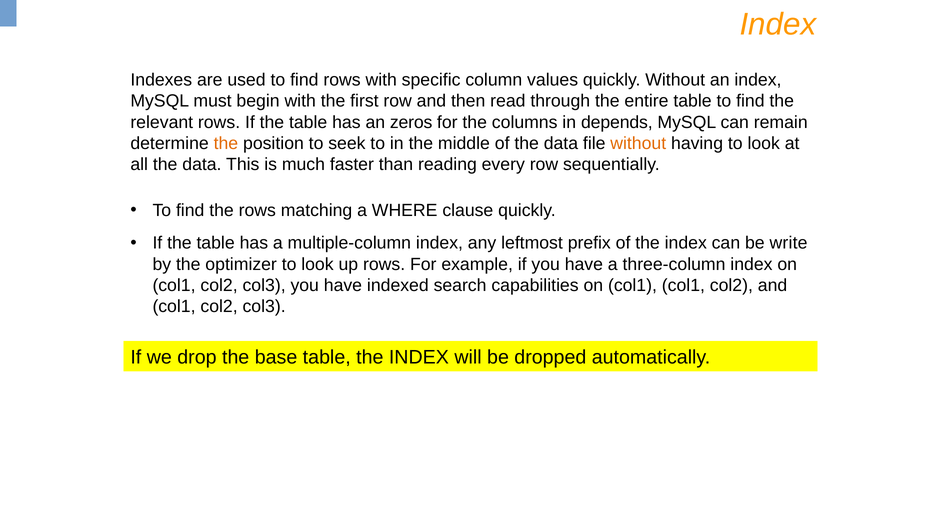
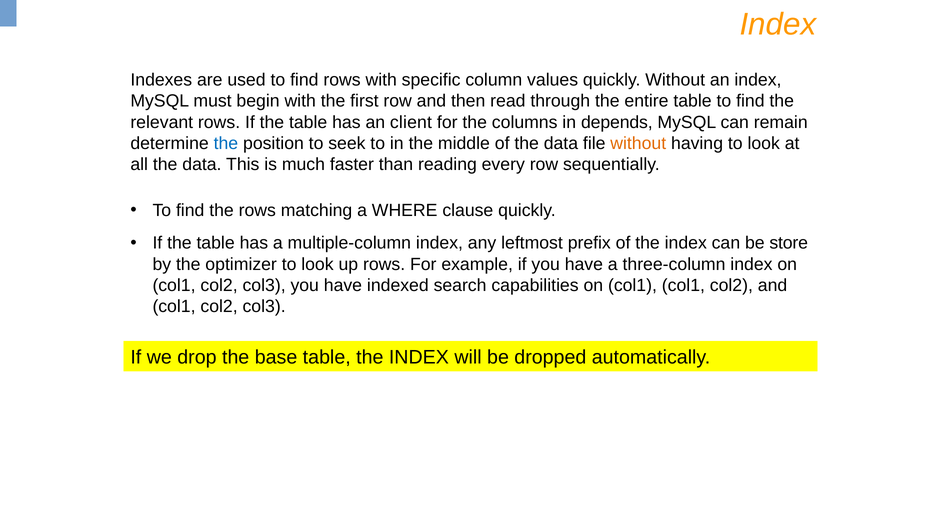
zeros: zeros -> client (411, 122)
the colour: orange -> blue (226, 143)
write: write -> store (789, 243)
